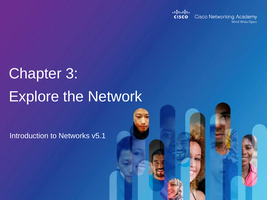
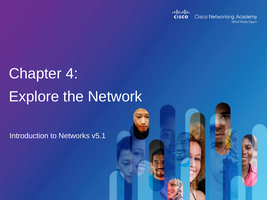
3: 3 -> 4 (72, 74)
